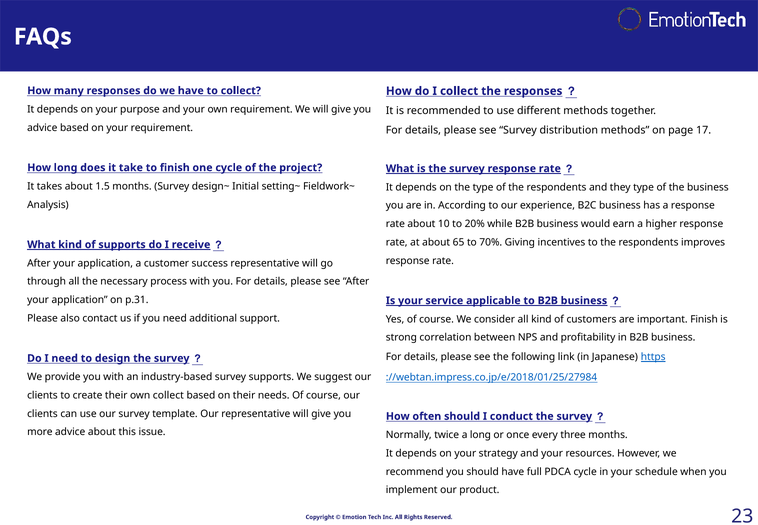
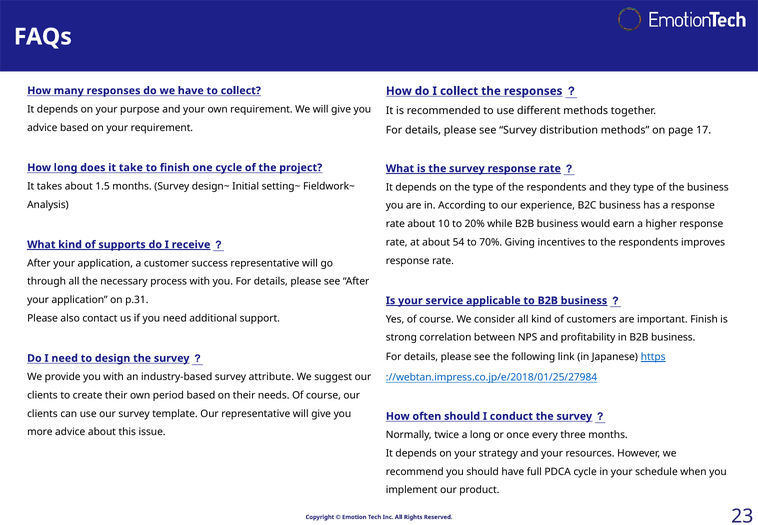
65: 65 -> 54 (459, 242)
survey supports: supports -> attribute (271, 377)
own collect: collect -> period (168, 395)
